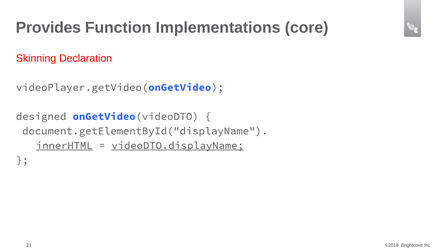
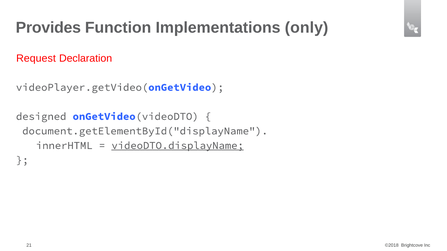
core: core -> only (307, 28)
Skinning: Skinning -> Request (36, 58)
innerHTML underline: present -> none (64, 146)
